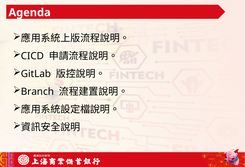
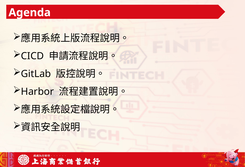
Branch: Branch -> Harbor (37, 91)
